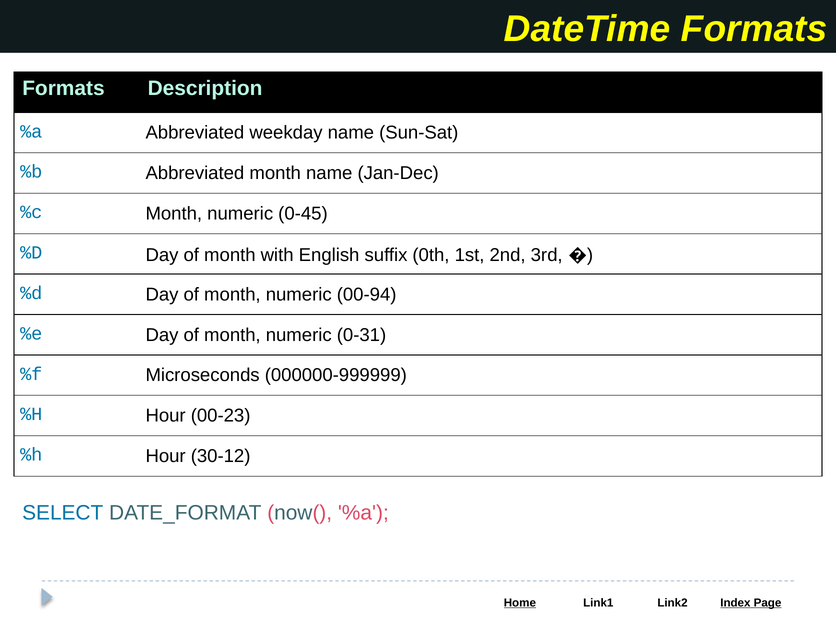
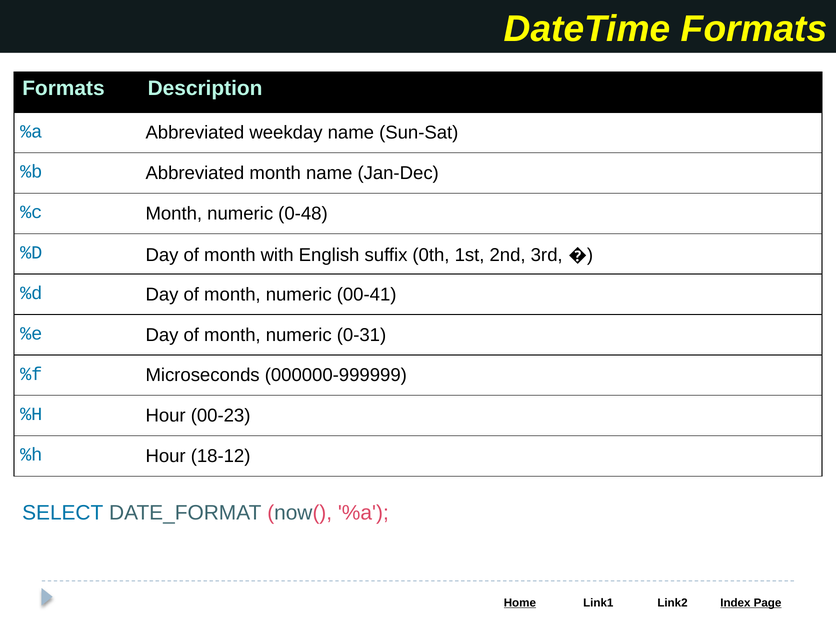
0-45: 0-45 -> 0-48 (303, 214)
00-94: 00-94 -> 00-41 (367, 295)
30-12: 30-12 -> 18-12 (221, 456)
